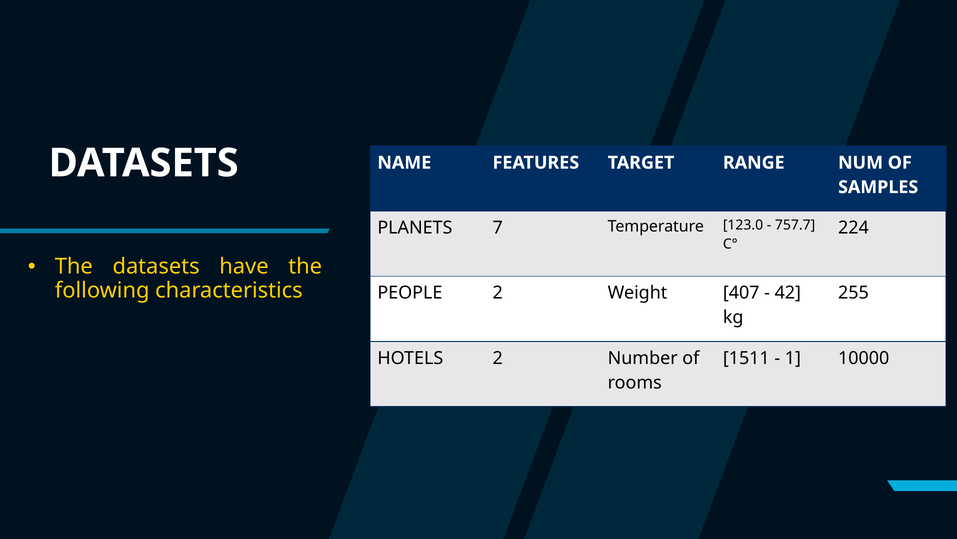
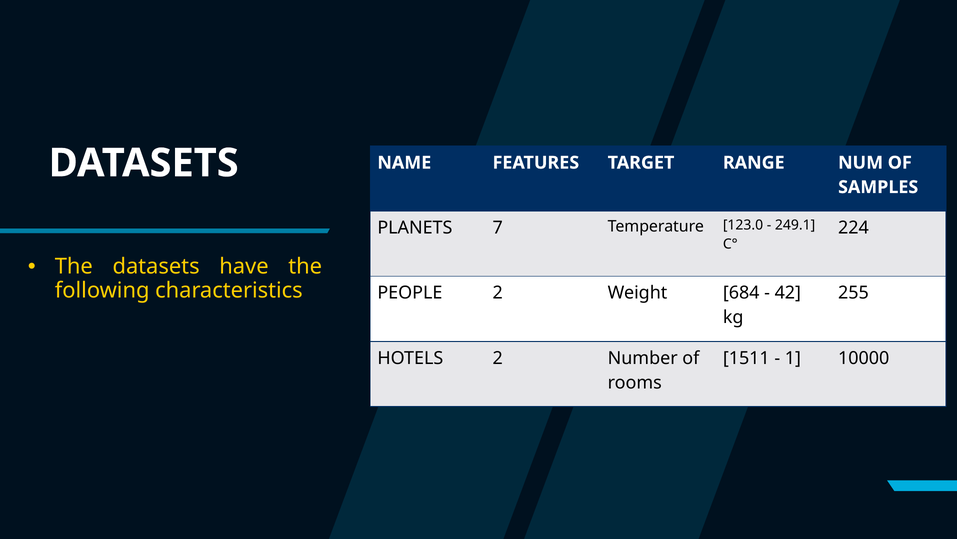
757.7: 757.7 -> 249.1 (795, 225)
407: 407 -> 684 (741, 293)
